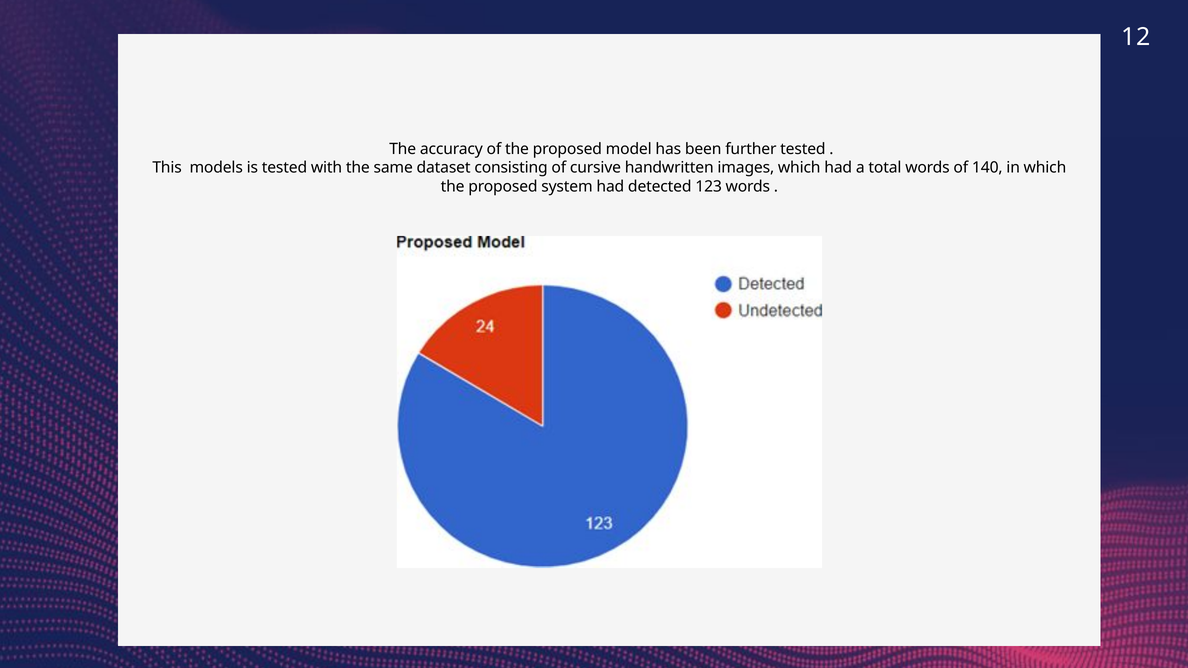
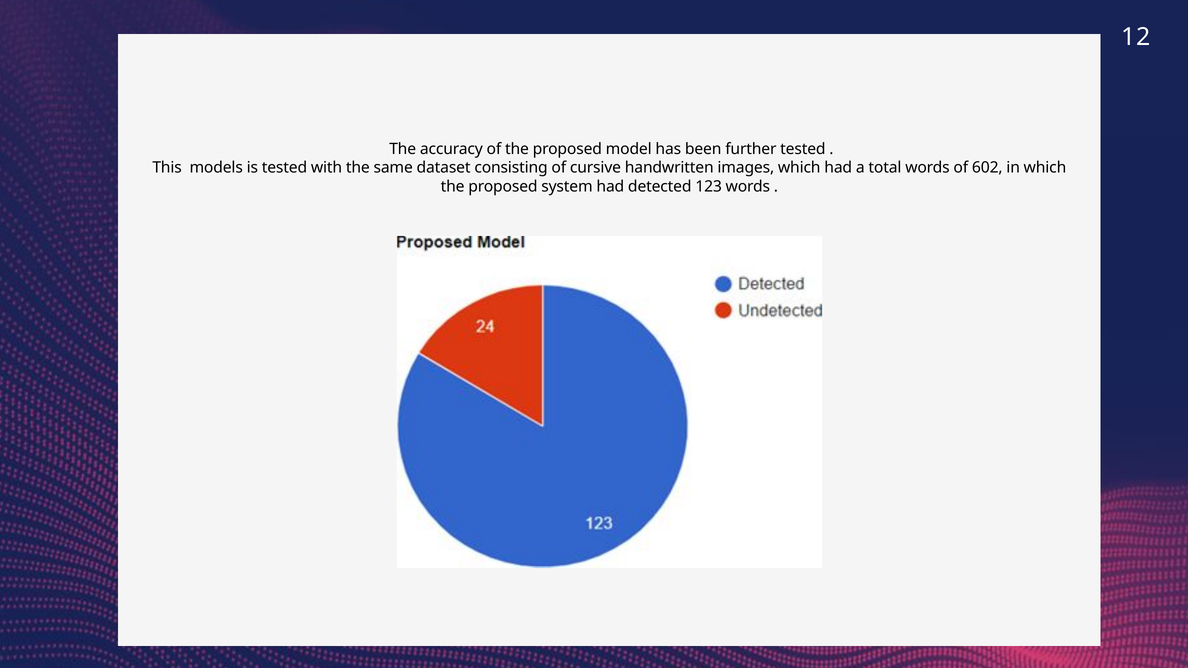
140: 140 -> 602 (987, 168)
